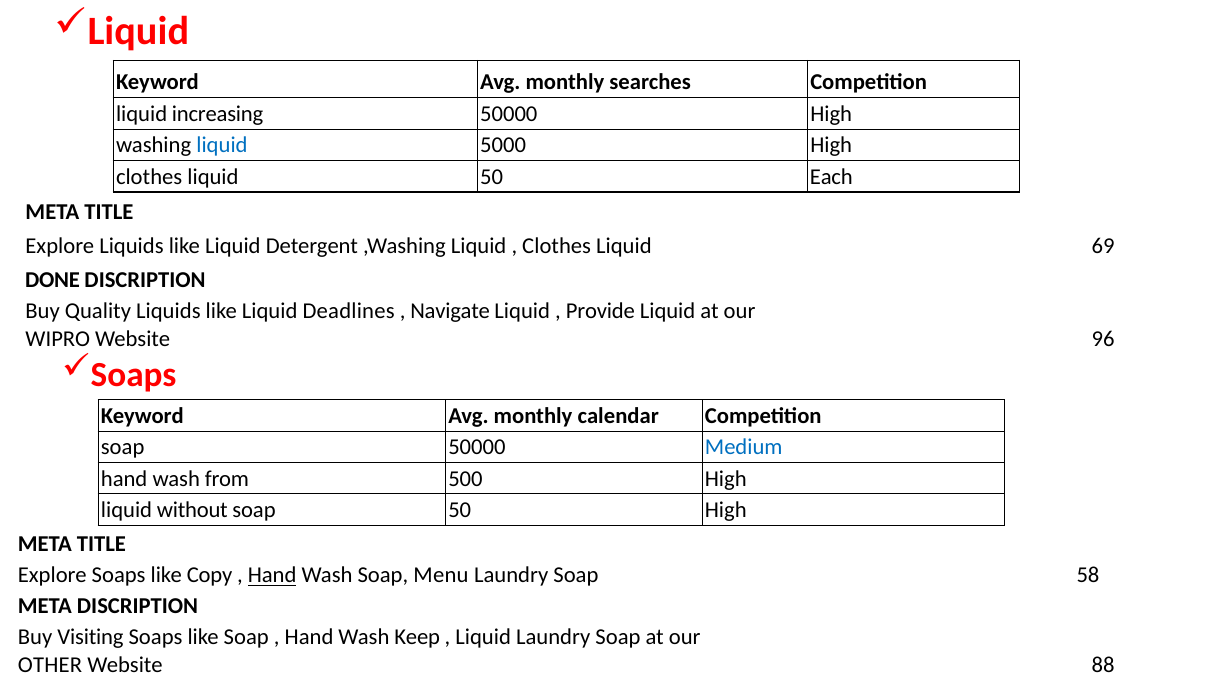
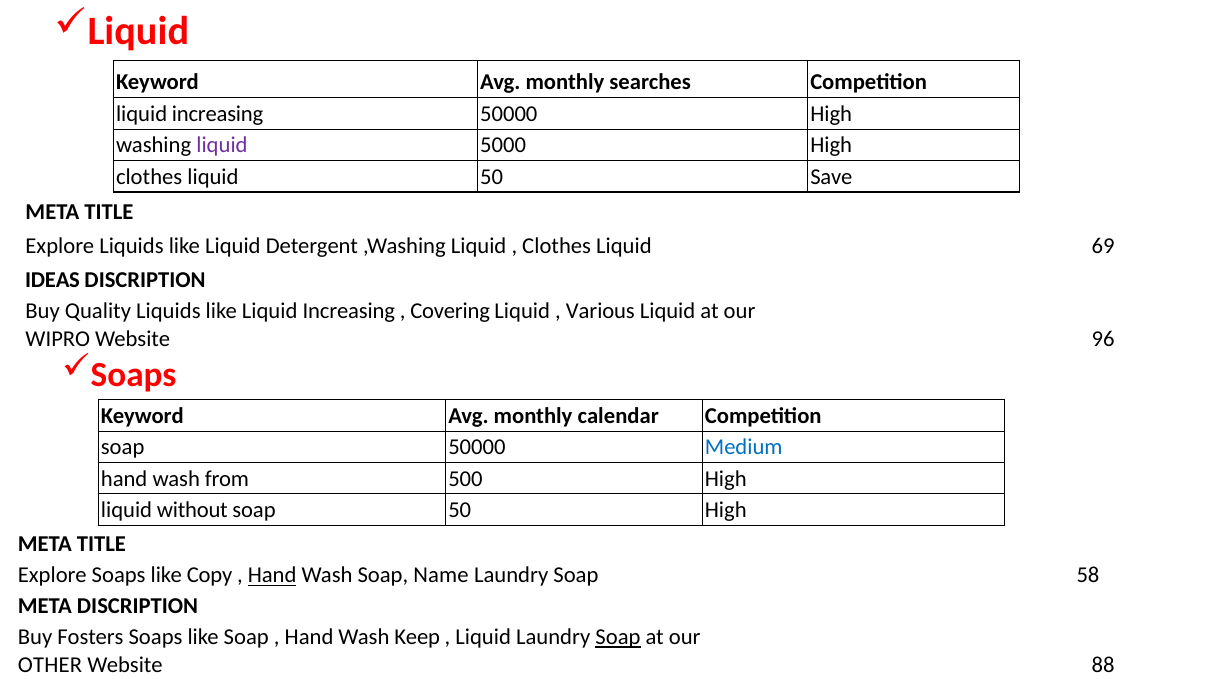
liquid colour: blue -> purple (222, 145)
Each: Each -> Save (831, 177)
DONE: DONE -> IDEAS (53, 280)
like Liquid Deadlines: Deadlines -> Increasing (349, 312)
Navigate: Navigate -> Covering (450, 312)
Provide: Provide -> Various (600, 312)
Menu: Menu -> Name (441, 576)
Visiting: Visiting -> Fosters (90, 638)
Soap underline: none -> present (618, 638)
